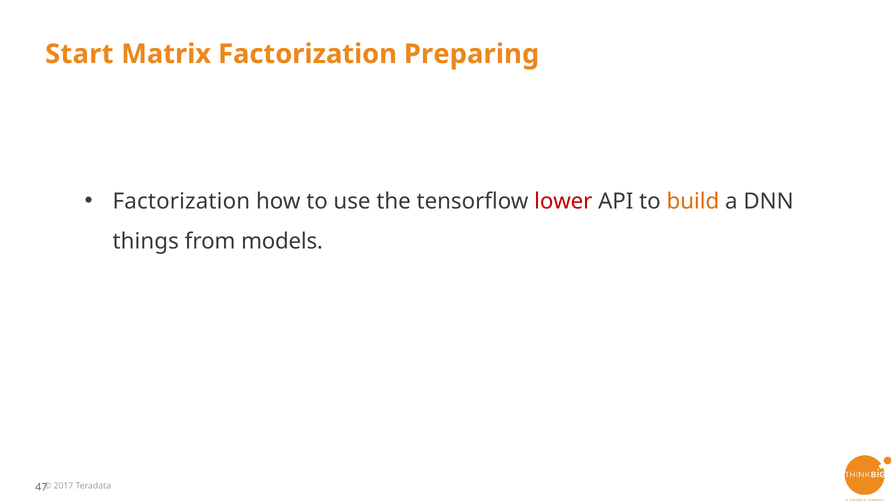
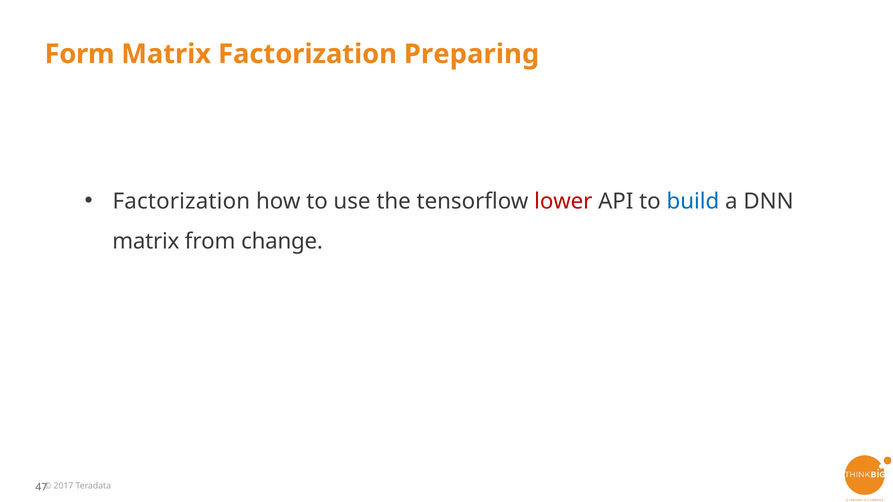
Start: Start -> Form (80, 54)
build colour: orange -> blue (693, 201)
things: things -> matrix (146, 242)
models: models -> change (282, 242)
